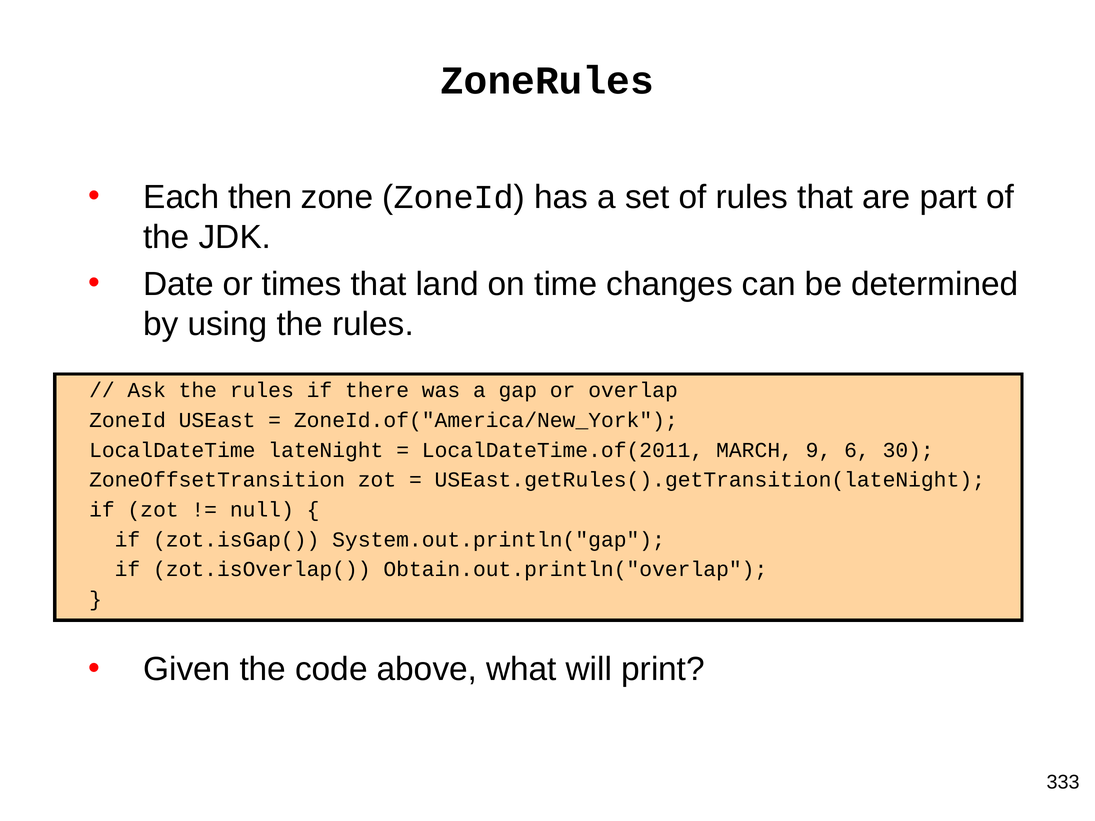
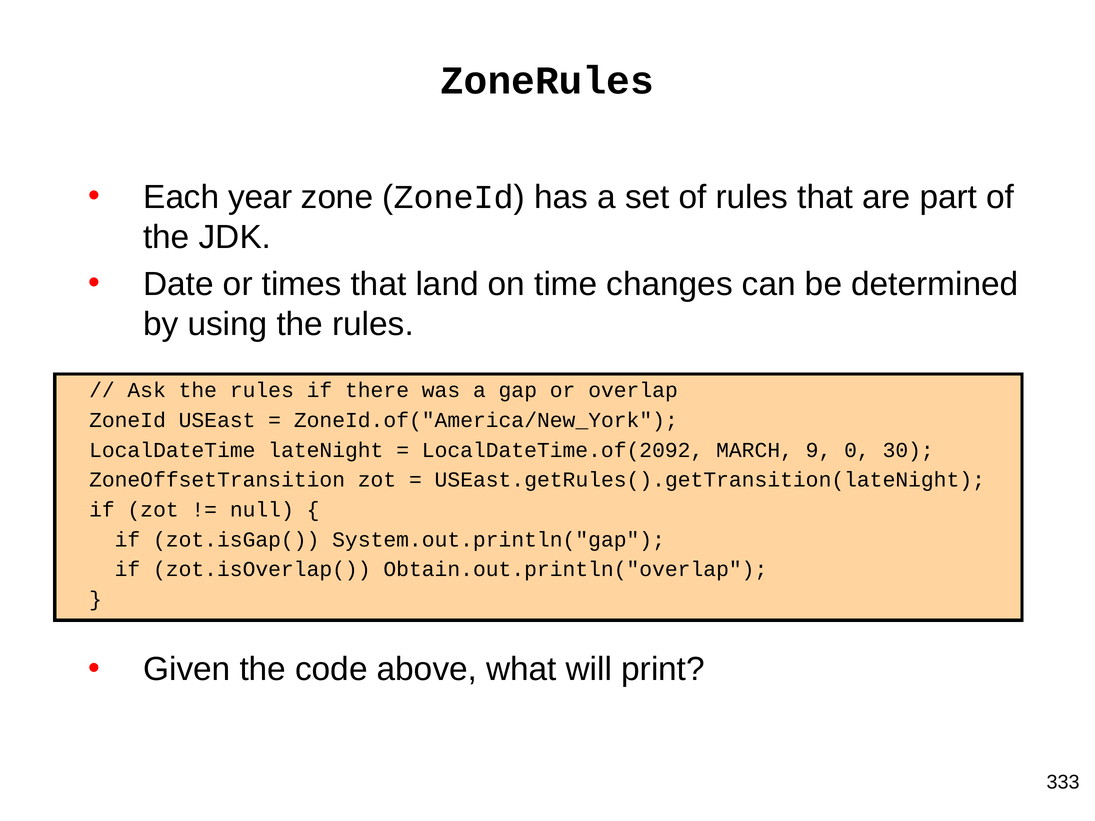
then: then -> year (260, 197)
LocalDateTime.of(2011: LocalDateTime.of(2011 -> LocalDateTime.of(2092 (563, 450)
6: 6 -> 0 (857, 450)
